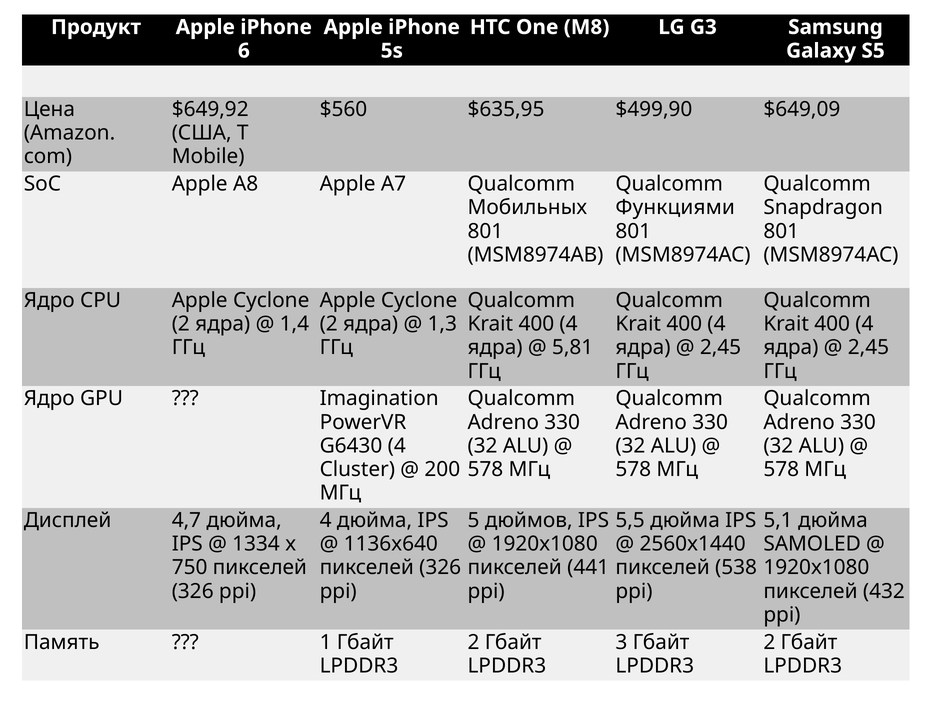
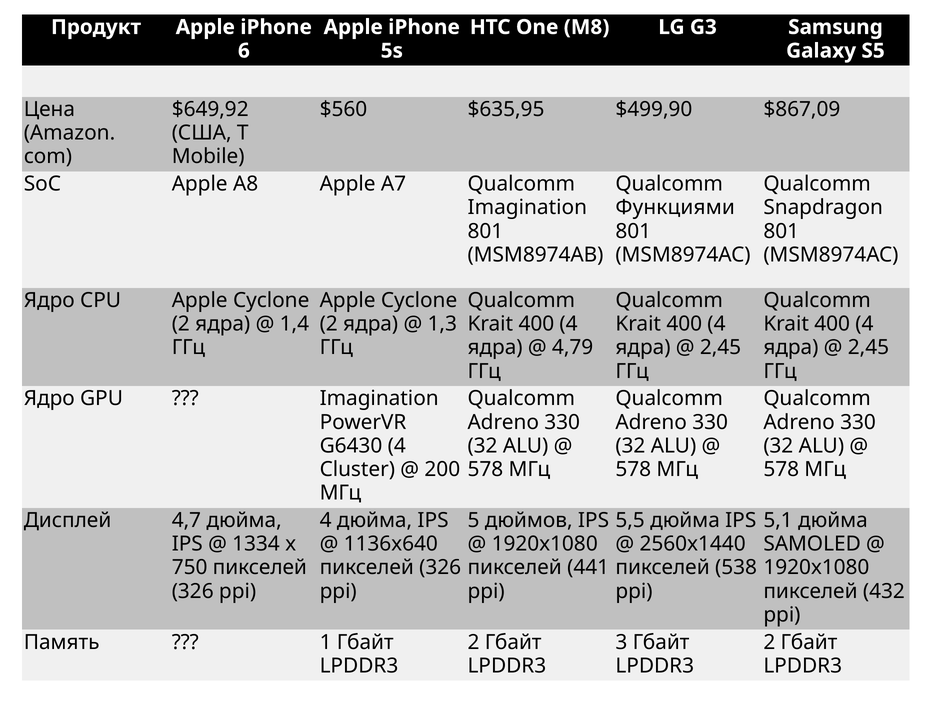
$649,09: $649,09 -> $867,09 (802, 109)
Мобильных: Мобильных -> Imagination (527, 208)
5,81: 5,81 -> 4,79 (573, 348)
